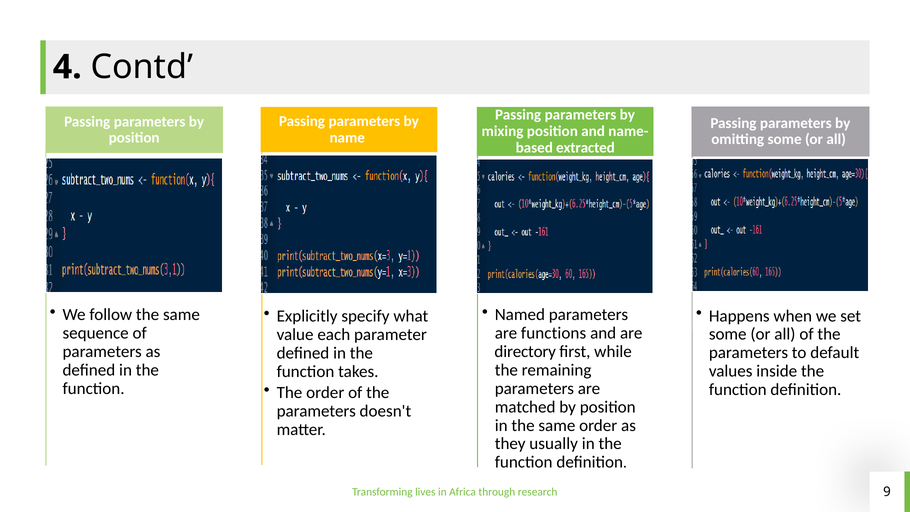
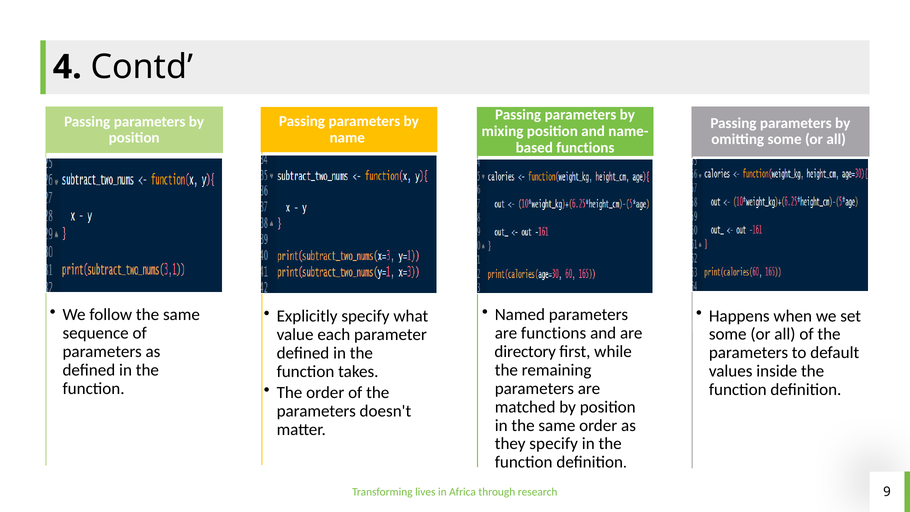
extracted: extracted -> functions (585, 148)
they usually: usually -> specify (554, 444)
